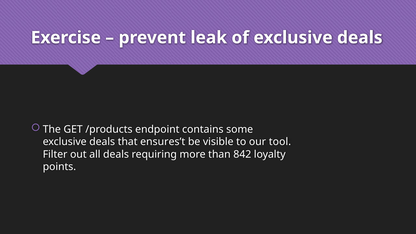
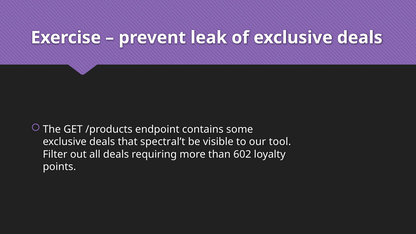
ensures’t: ensures’t -> spectral’t (163, 142)
842: 842 -> 602 (242, 154)
